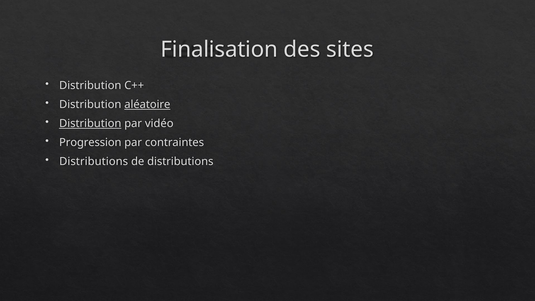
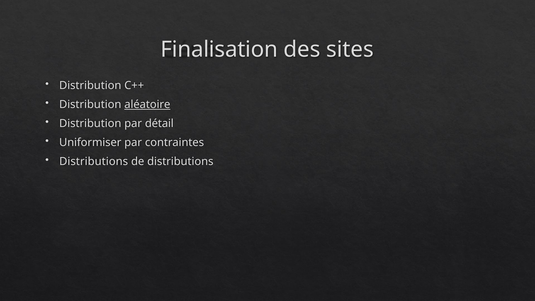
Distribution underline: present -> none (90, 123)
vidéo: vidéo -> détail (159, 123)
Progression: Progression -> Uniformiser (90, 142)
